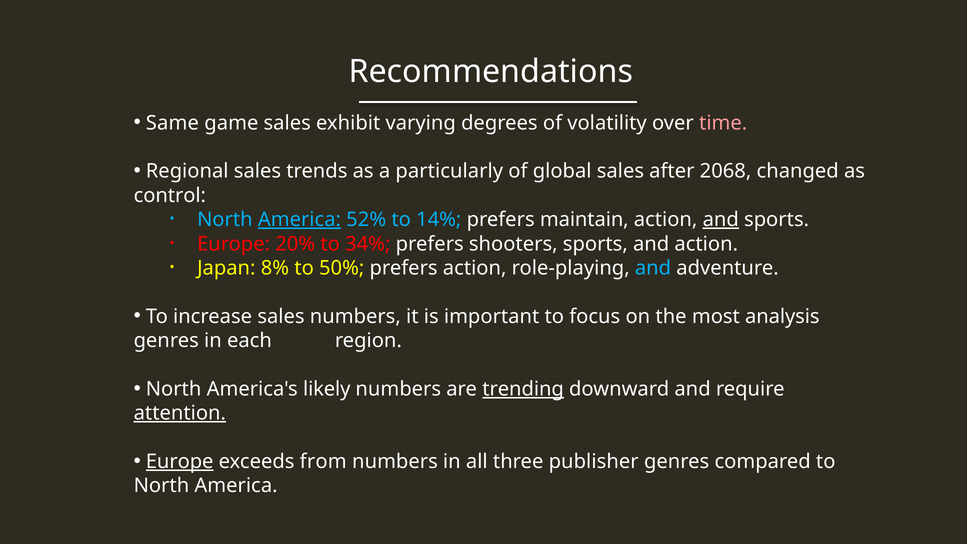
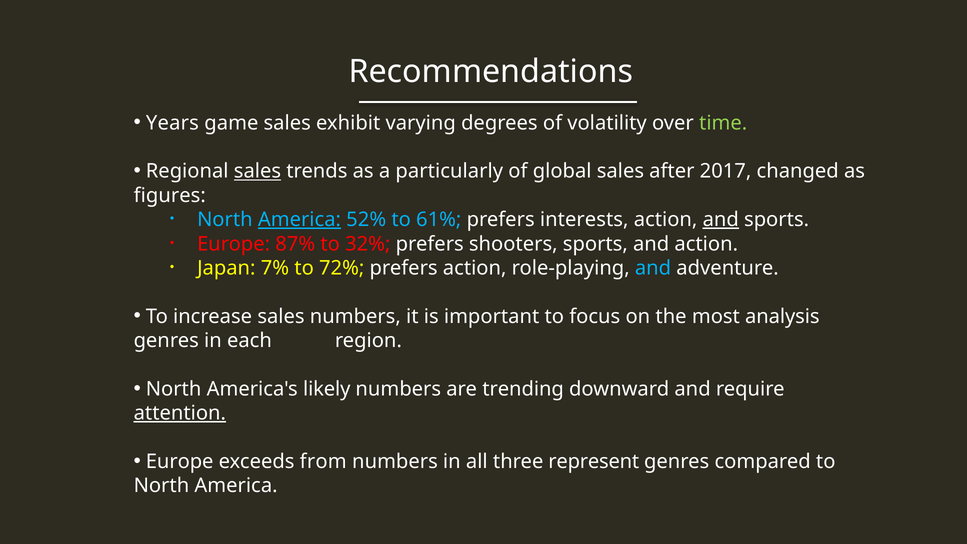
Same: Same -> Years (172, 123)
time colour: pink -> light green (723, 123)
sales underline: none -> present (257, 171)
2068: 2068 -> 2017 (726, 171)
control: control -> figures (170, 195)
14%: 14% -> 61% (439, 220)
maintain: maintain -> interests (584, 220)
20%: 20% -> 87% (295, 244)
34%: 34% -> 32% (368, 244)
8%: 8% -> 7% (275, 268)
50%: 50% -> 72% (342, 268)
trending underline: present -> none (523, 389)
Europe underline: present -> none (180, 462)
publisher: publisher -> represent (594, 462)
